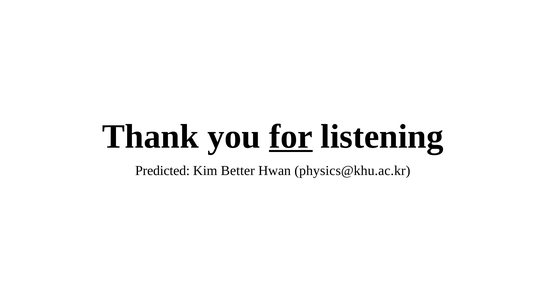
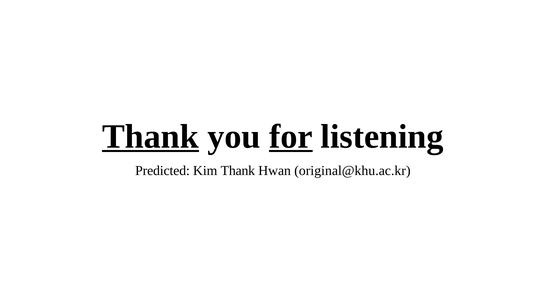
Thank underline: none -> present (151, 136)
Kim Better: Better -> Thank (238, 171)
physics@khu.ac.kr: physics@khu.ac.kr -> original@khu.ac.kr (352, 171)
